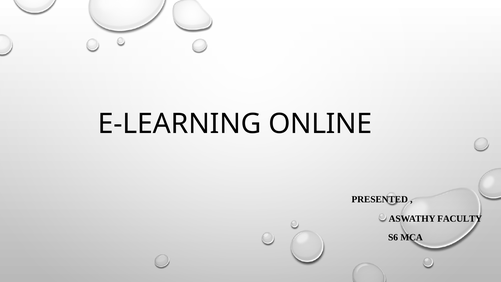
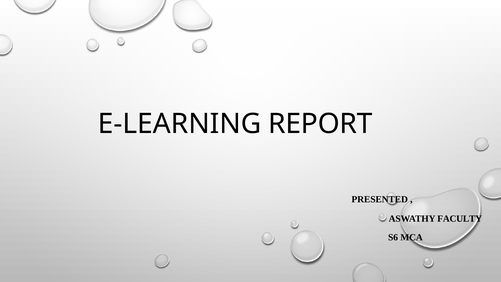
ONLINE: ONLINE -> REPORT (320, 124)
